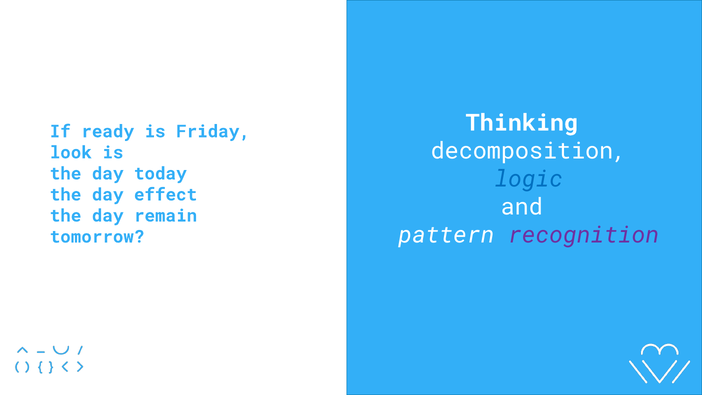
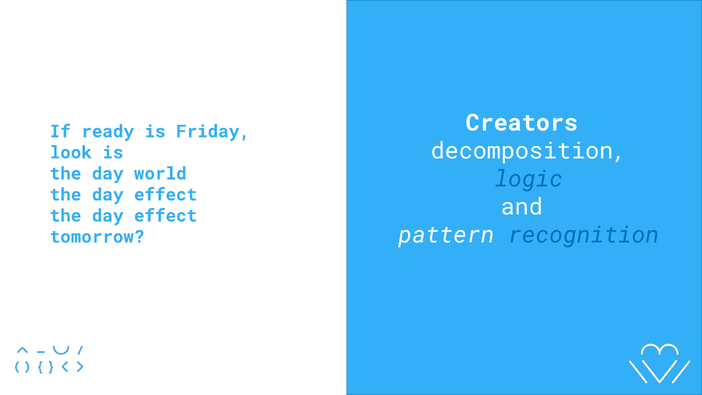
Thinking: Thinking -> Creators (522, 123)
today: today -> world (160, 174)
remain: remain -> effect (166, 216)
recognition colour: purple -> blue (584, 235)
